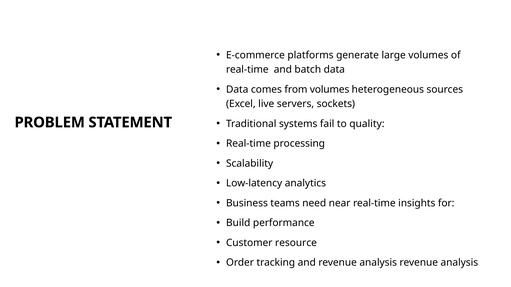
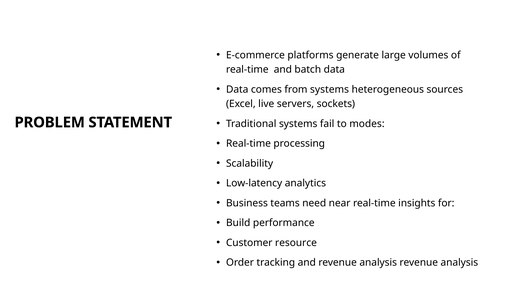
from volumes: volumes -> systems (330, 90)
quality: quality -> modes (367, 124)
